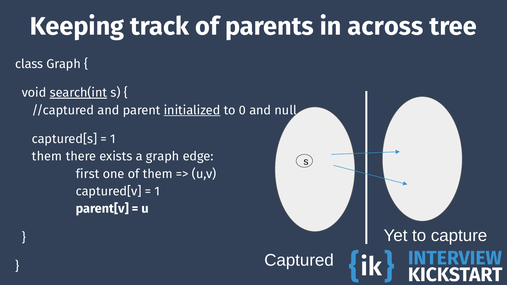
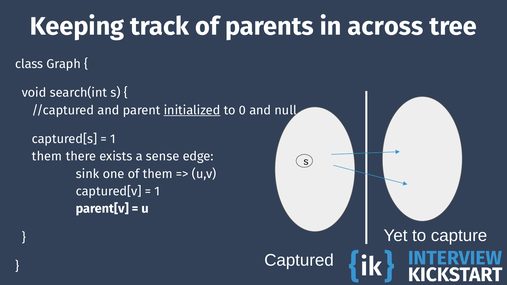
search(int underline: present -> none (78, 93)
a graph: graph -> sense (163, 157)
first: first -> sink (88, 174)
